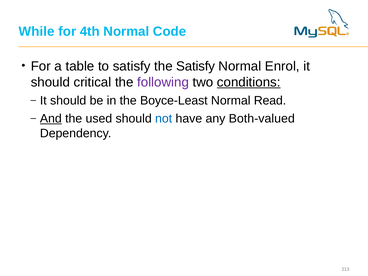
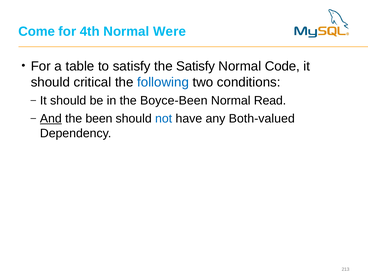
While: While -> Come (37, 31)
Code: Code -> Were (170, 31)
Enrol: Enrol -> Code (282, 66)
following colour: purple -> blue (163, 82)
conditions underline: present -> none (249, 82)
Boyce-Least: Boyce-Least -> Boyce-Been (174, 101)
used: used -> been (99, 119)
